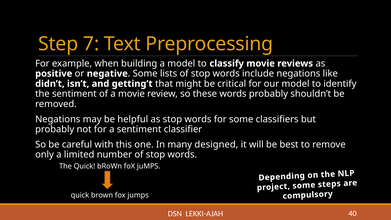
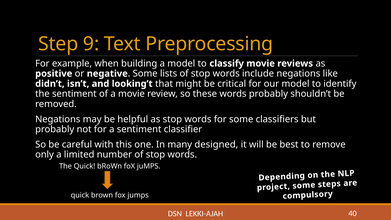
7: 7 -> 9 (91, 44)
getting’t: getting’t -> looking’t (132, 84)
